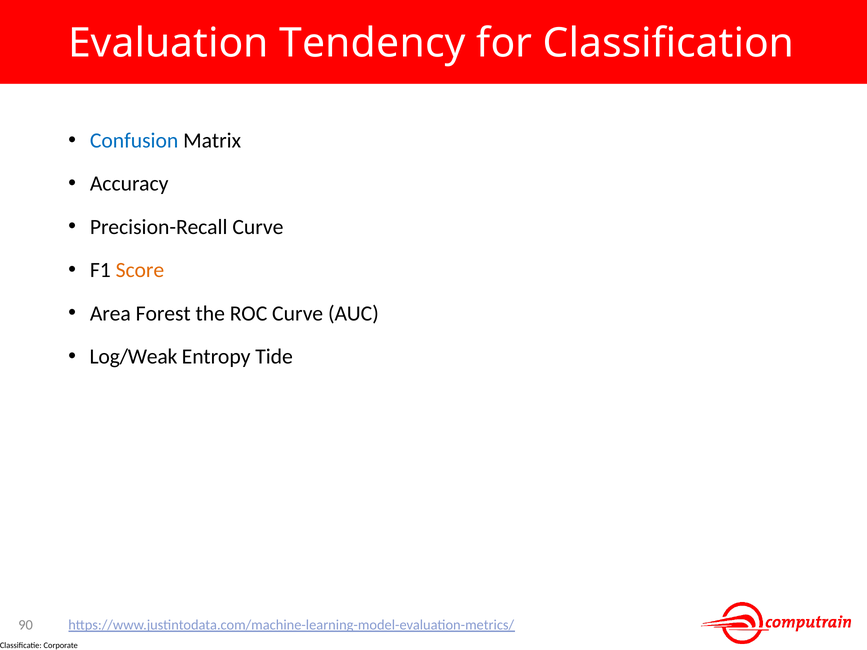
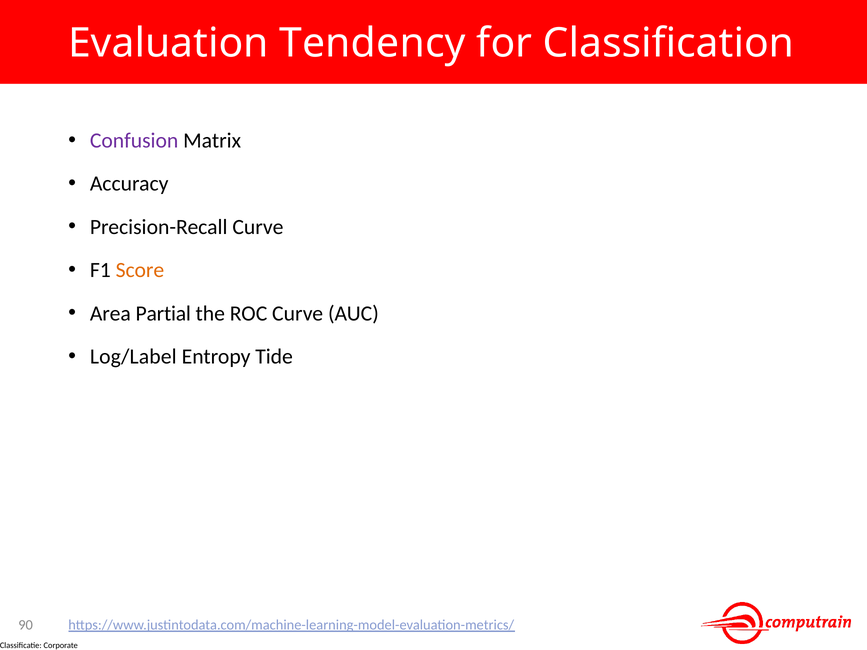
Confusion colour: blue -> purple (134, 141)
Forest: Forest -> Partial (163, 314)
Log/Weak: Log/Weak -> Log/Label (133, 357)
